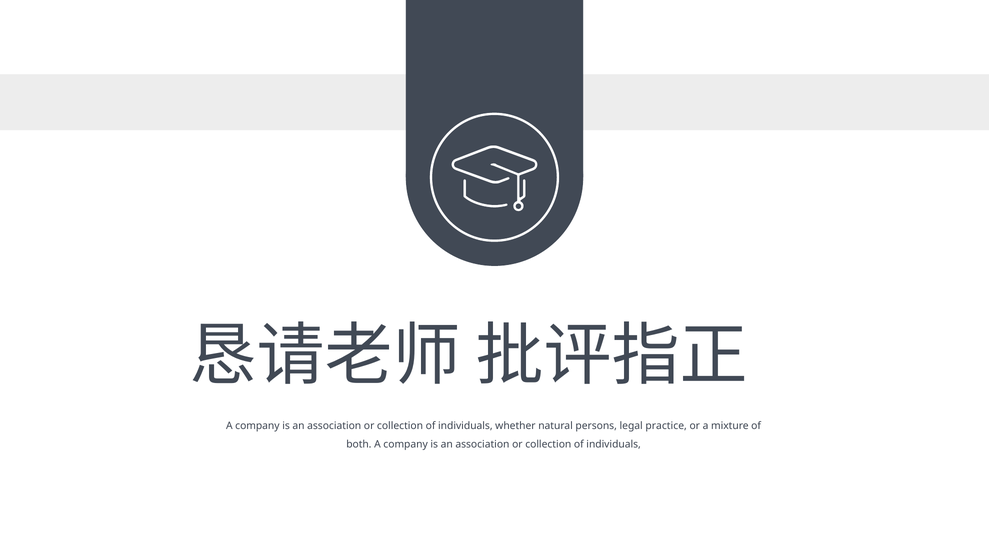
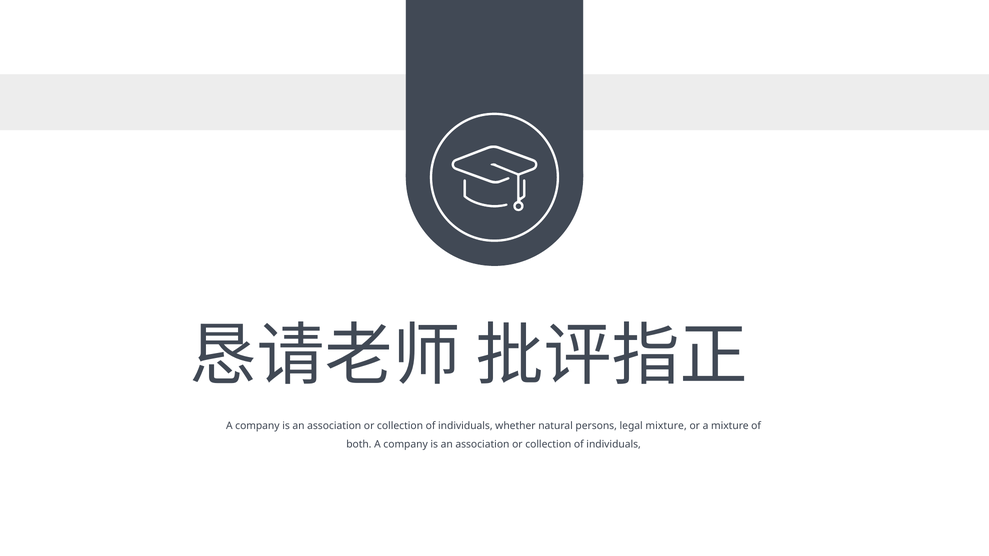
legal practice: practice -> mixture (666, 426)
